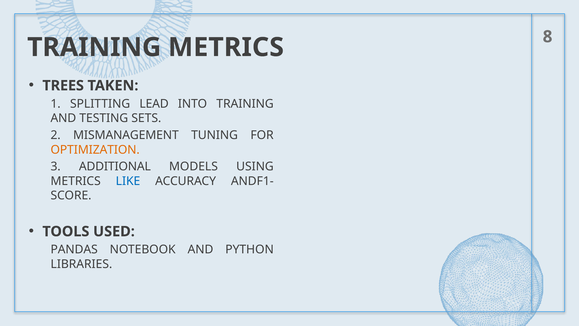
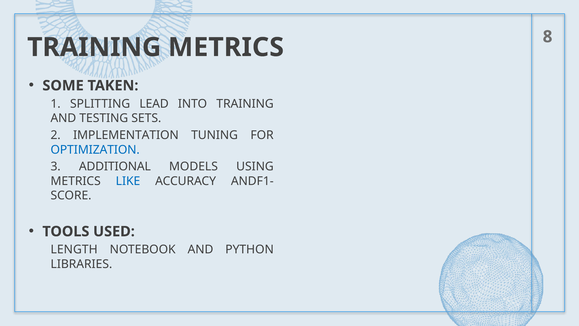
TREES: TREES -> SOME (63, 86)
MISMANAGEMENT: MISMANAGEMENT -> IMPLEMENTATION (126, 135)
OPTIMIZATION colour: orange -> blue (95, 150)
PANDAS: PANDAS -> LENGTH (74, 249)
